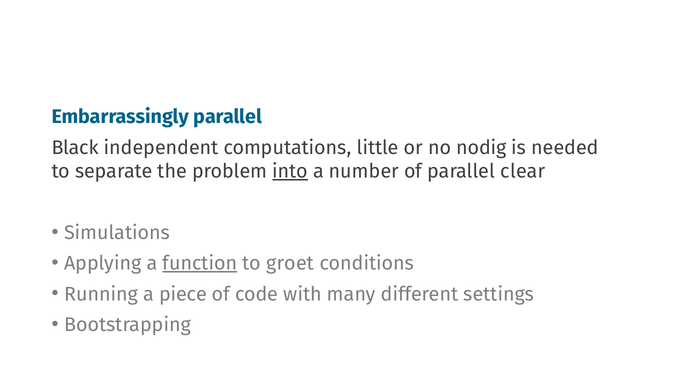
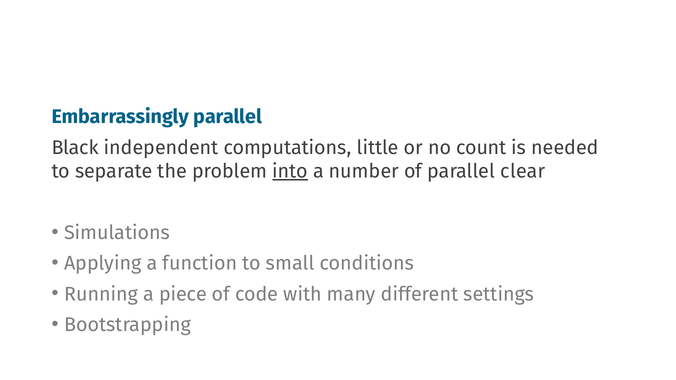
nodig: nodig -> count (481, 148)
function underline: present -> none (200, 264)
groet: groet -> small (290, 264)
